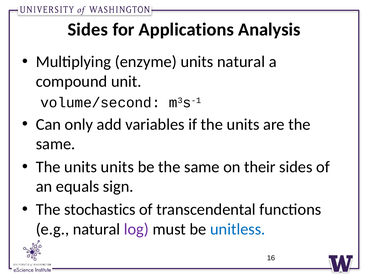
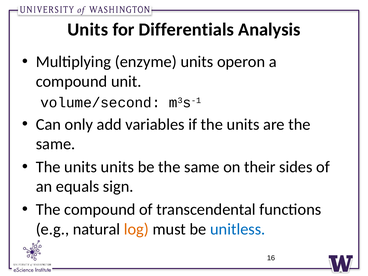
Sides: Sides -> Units (88, 29)
Applications: Applications -> Differentials (186, 29)
units natural: natural -> operon (241, 62)
The stochastics: stochastics -> compound (100, 210)
log colour: purple -> orange (136, 229)
